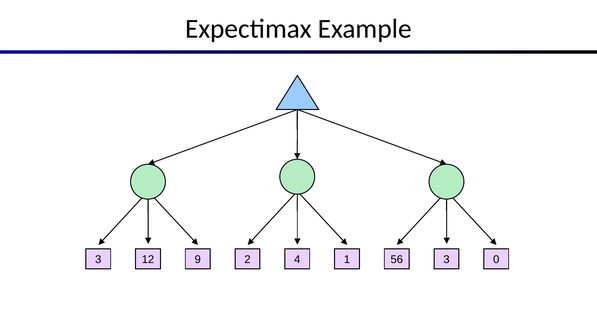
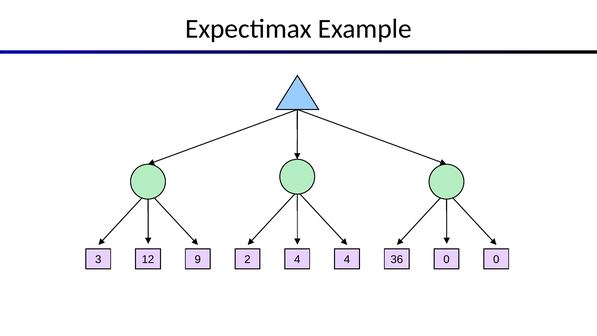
4 1: 1 -> 4 (347, 259)
56: 56 -> 36 (397, 259)
9 3: 3 -> 0 (447, 259)
